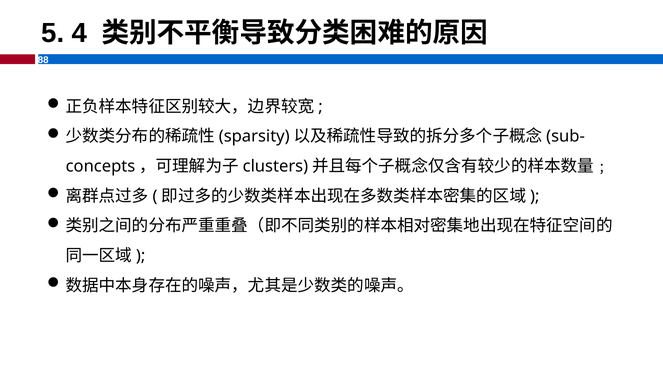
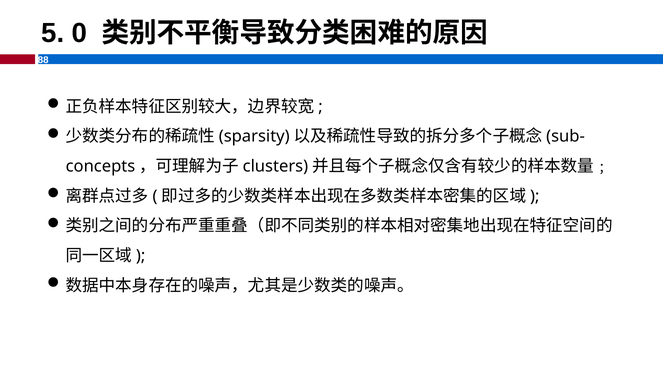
4: 4 -> 0 (80, 33)
